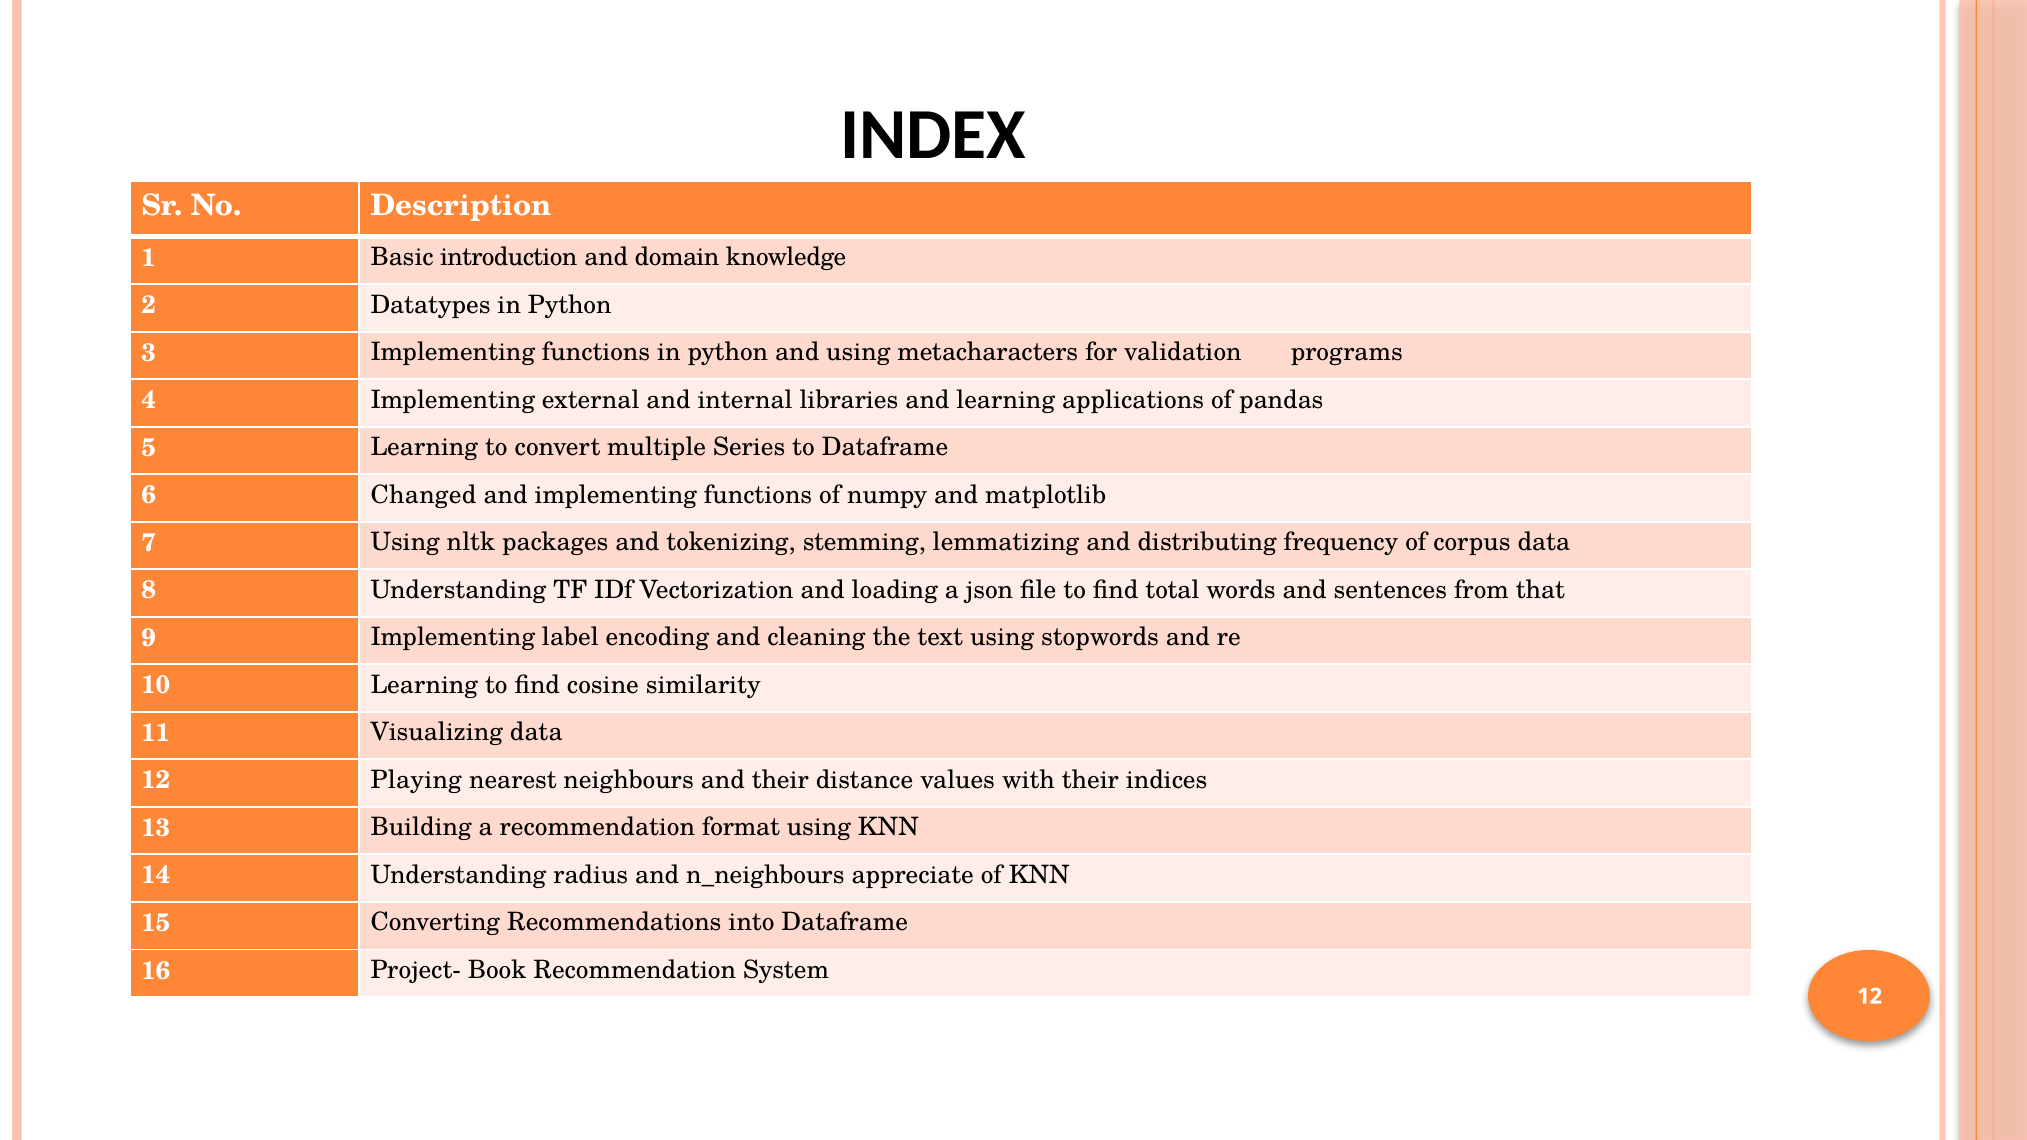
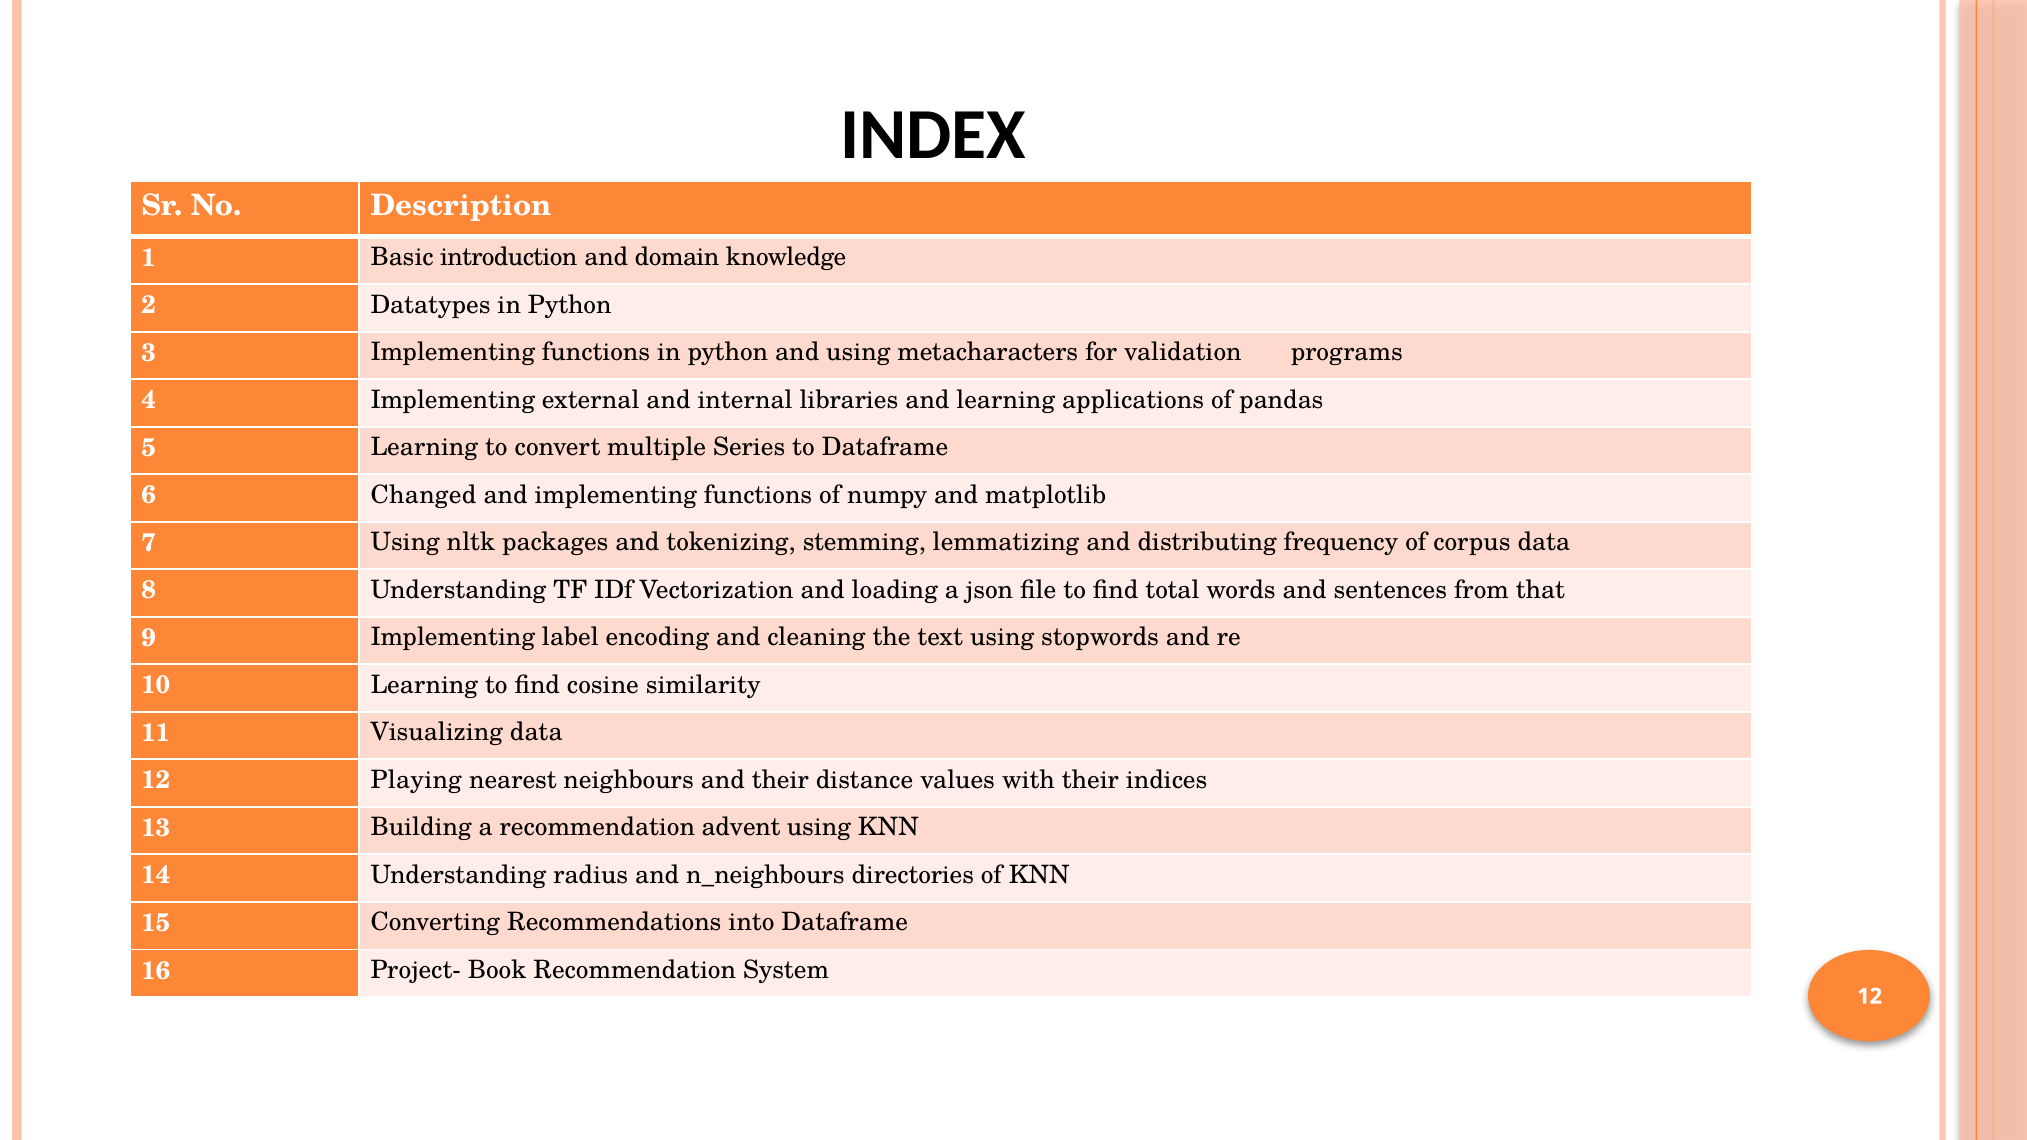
format: format -> advent (741, 828)
appreciate: appreciate -> directories (913, 875)
